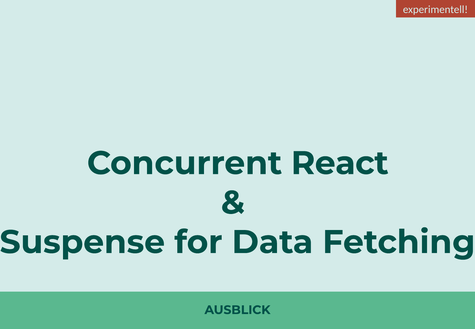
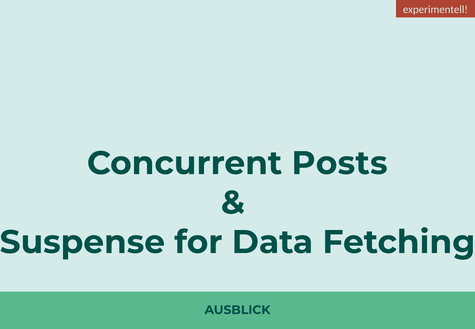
React: React -> Posts (339, 163)
